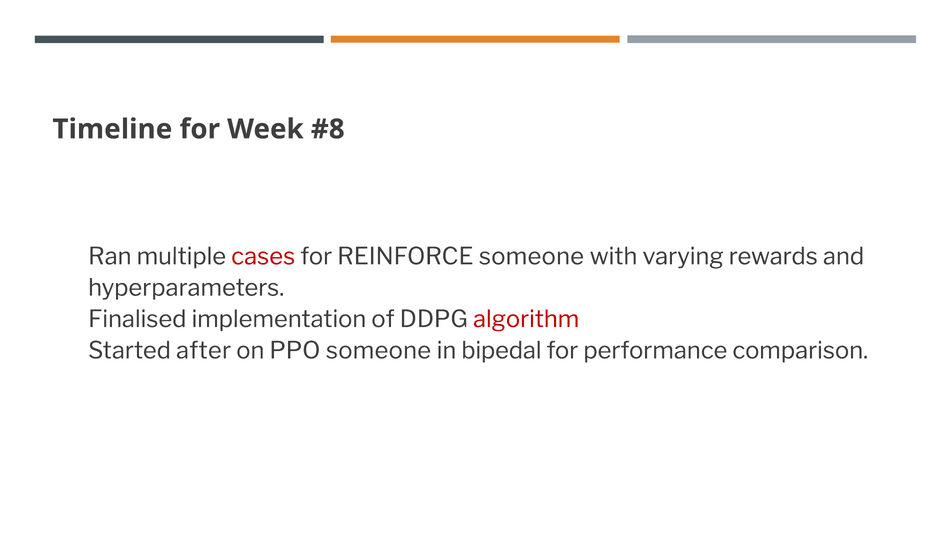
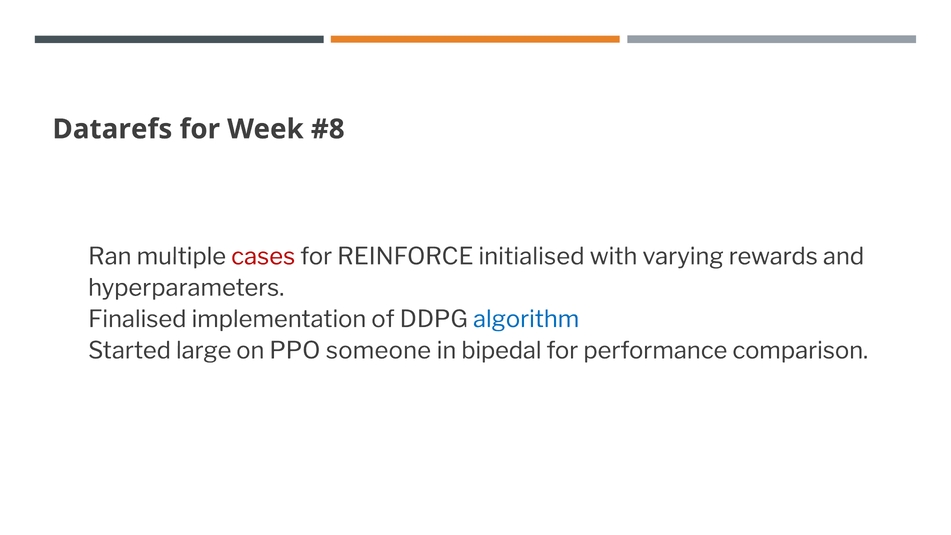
Timeline: Timeline -> Datarefs (112, 129)
REINFORCE someone: someone -> initialised (531, 256)
algorithm colour: red -> blue (526, 319)
after: after -> large (204, 351)
